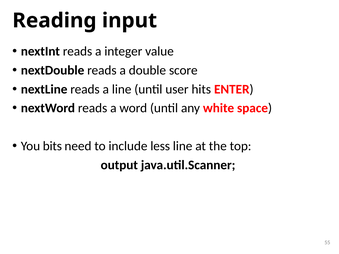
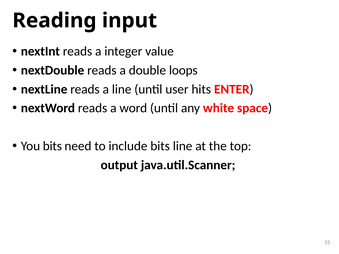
score: score -> loops (183, 70)
include less: less -> bits (160, 146)
